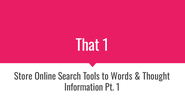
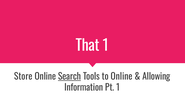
Search underline: none -> present (69, 77)
to Words: Words -> Online (122, 77)
Thought: Thought -> Allowing (156, 77)
